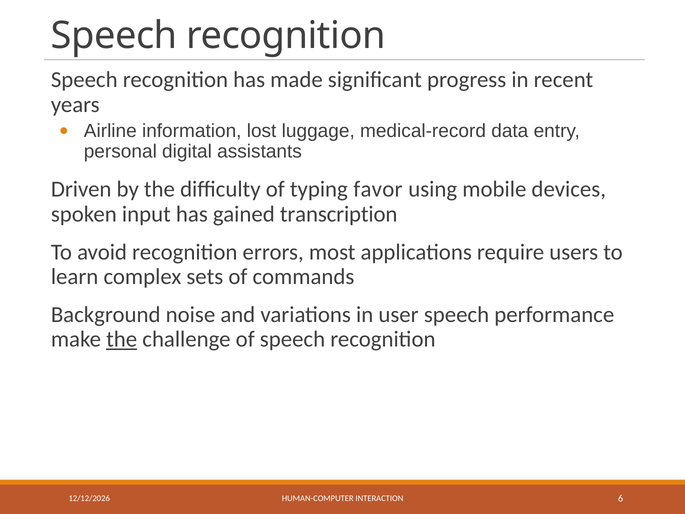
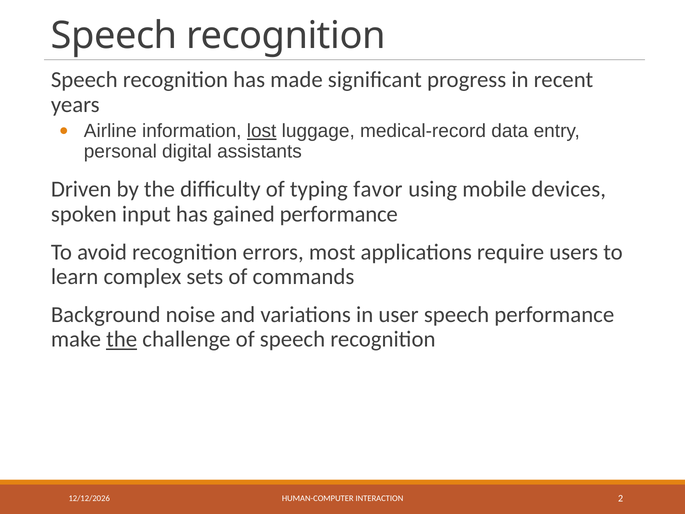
lost underline: none -> present (262, 131)
gained transcription: transcription -> performance (339, 214)
6: 6 -> 2 (621, 498)
